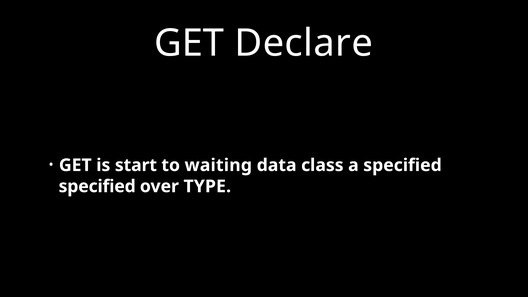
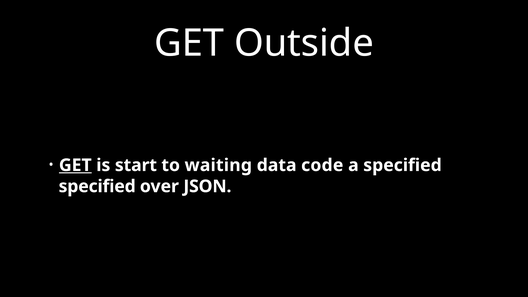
Declare: Declare -> Outside (304, 43)
GET underline: none -> present (75, 165)
class: class -> code (322, 165)
TYPE: TYPE -> JSON (207, 186)
